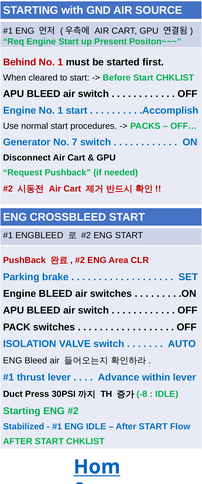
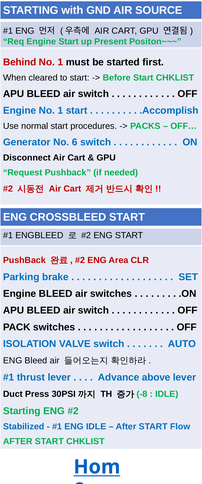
7: 7 -> 6 (75, 142)
within: within -> above (156, 377)
